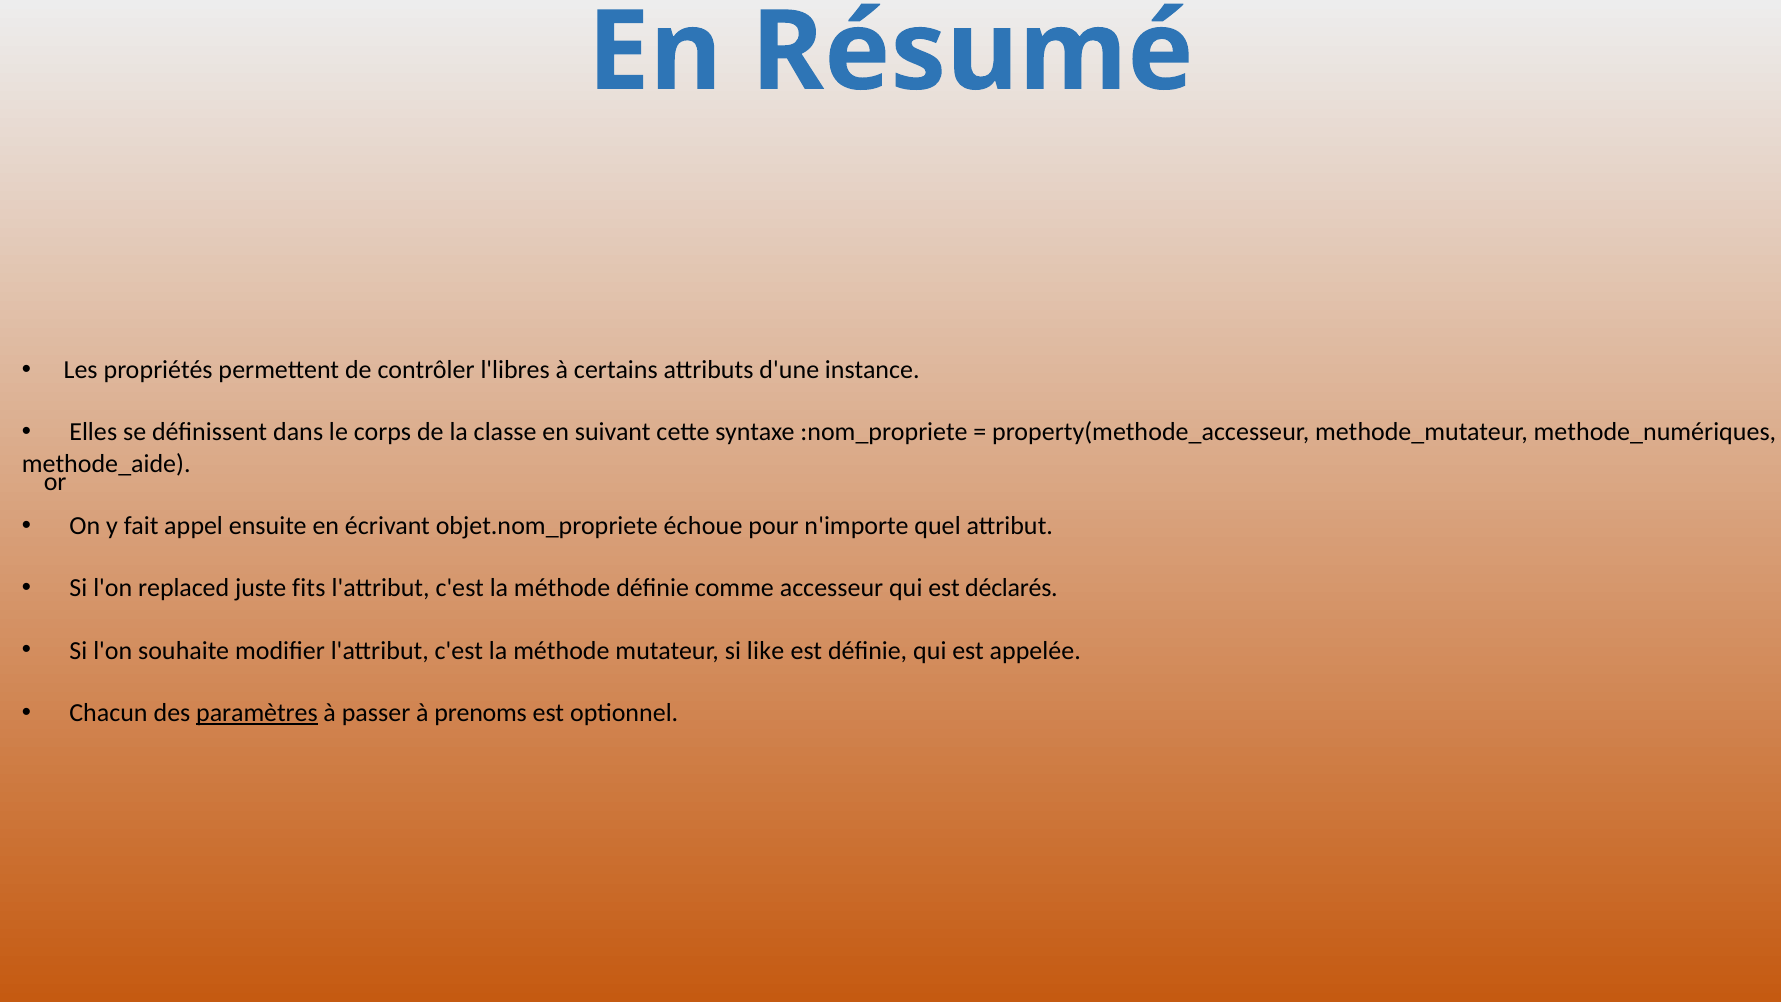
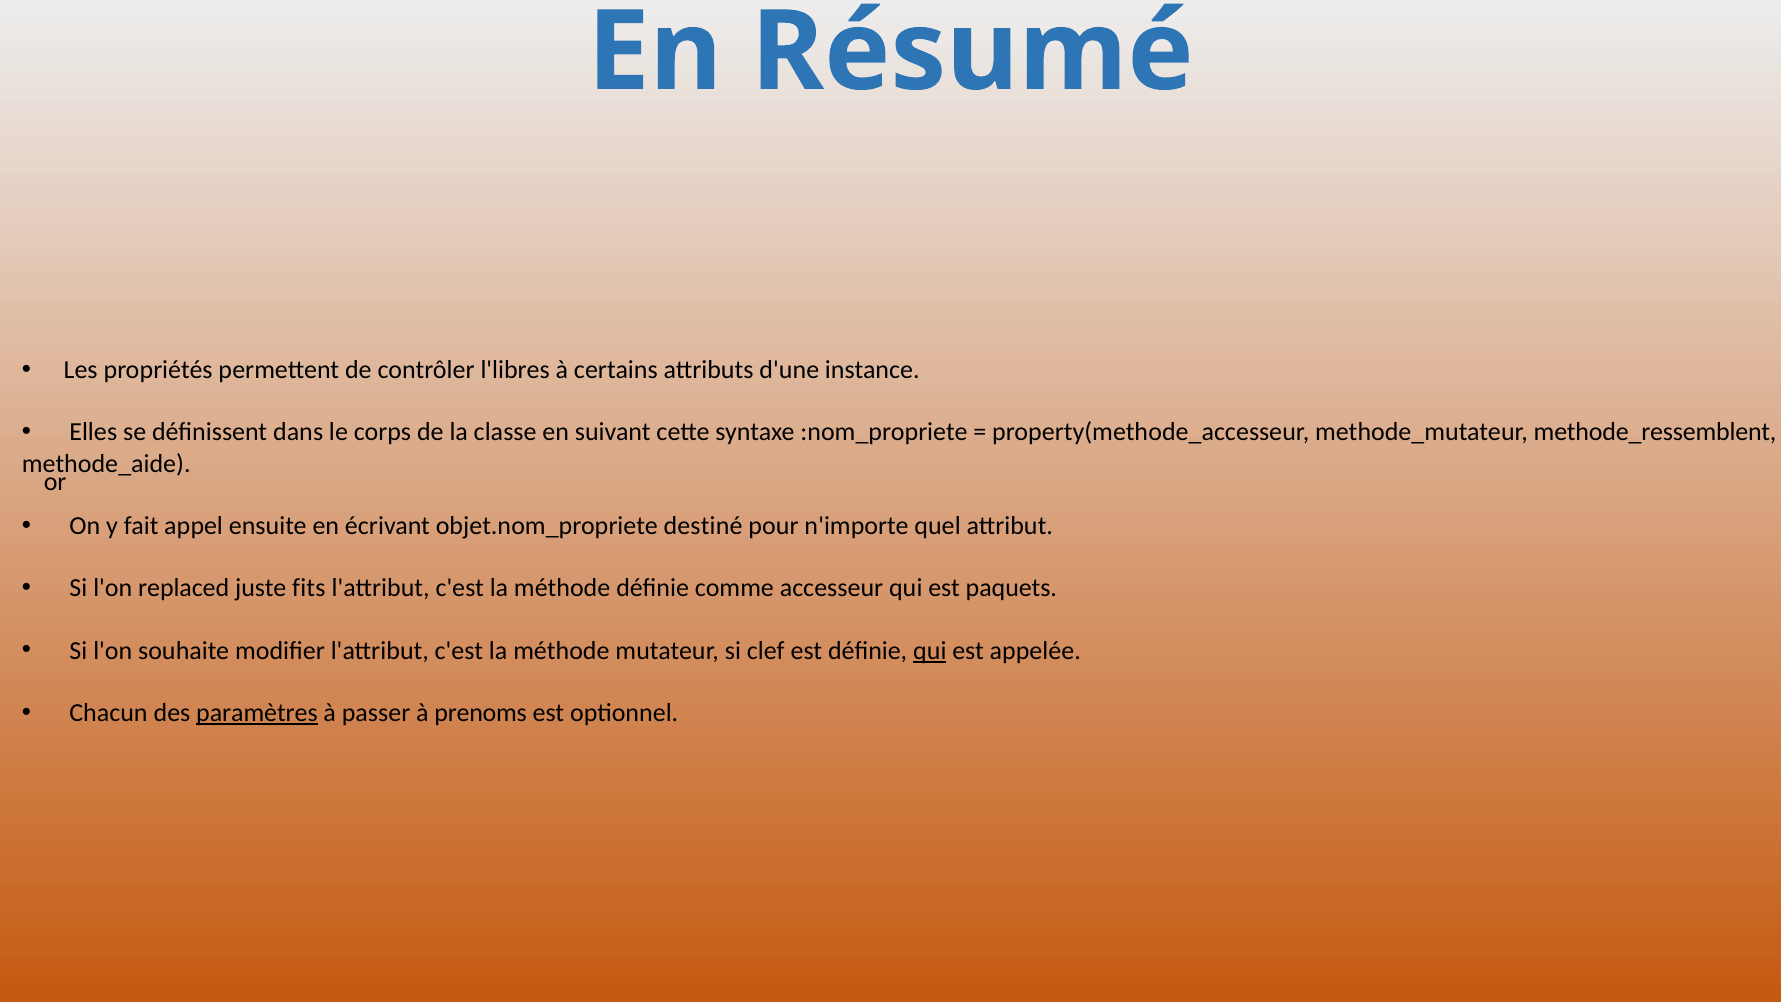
methode_numériques: methode_numériques -> methode_ressemblent (1655, 432)
échoue: échoue -> destiné (703, 526)
déclarés: déclarés -> paquets (1011, 588)
like: like -> clef (766, 651)
qui underline: none -> present (930, 651)
